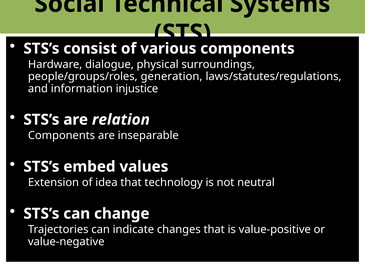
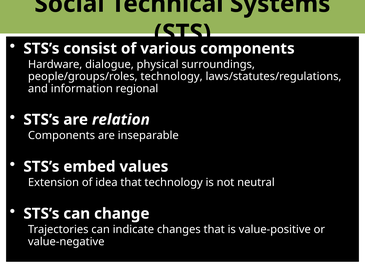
people/groups/roles generation: generation -> technology (172, 76)
injustice: injustice -> regional (137, 88)
